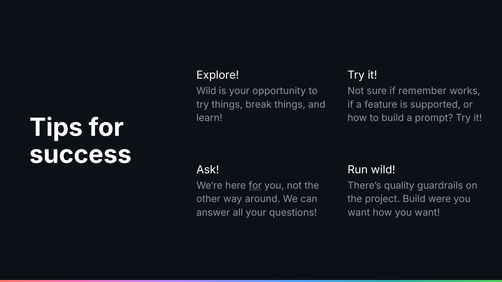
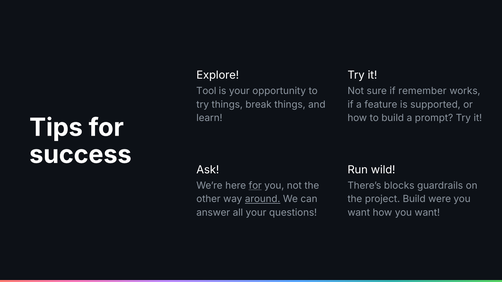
Wild: Wild -> Tool (206, 91)
quality: quality -> blocks (399, 186)
around underline: none -> present (263, 199)
